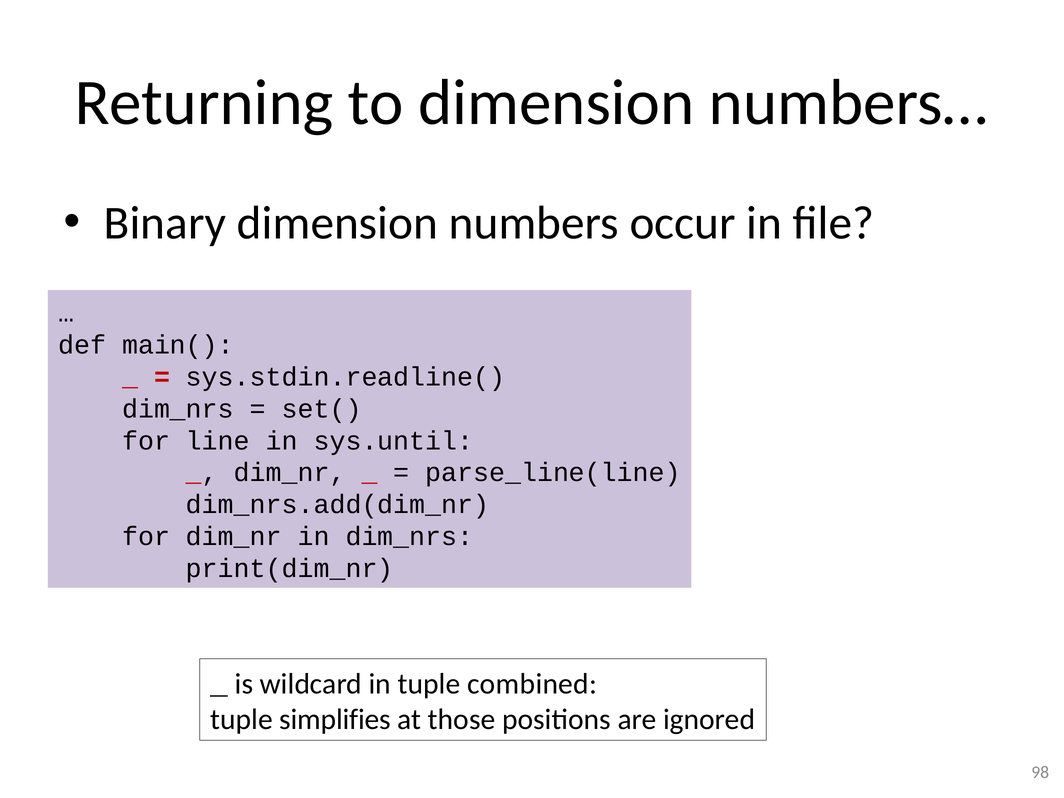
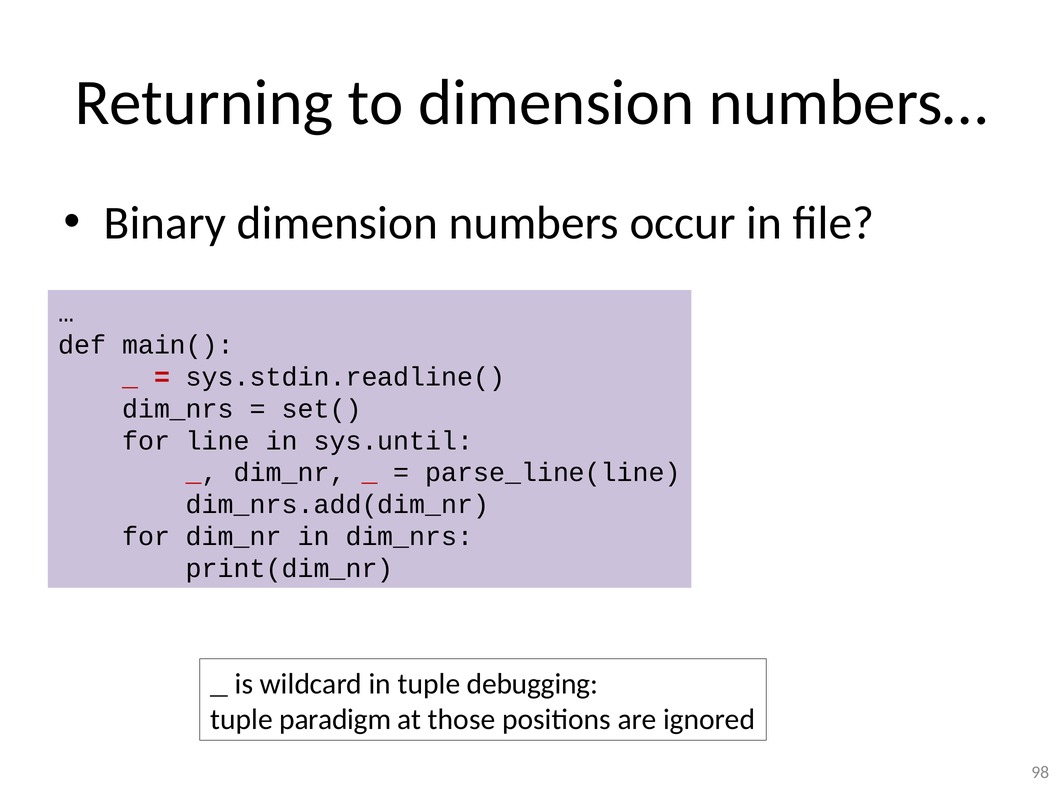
combined: combined -> debugging (532, 684)
simplifies: simplifies -> paradigm (335, 719)
